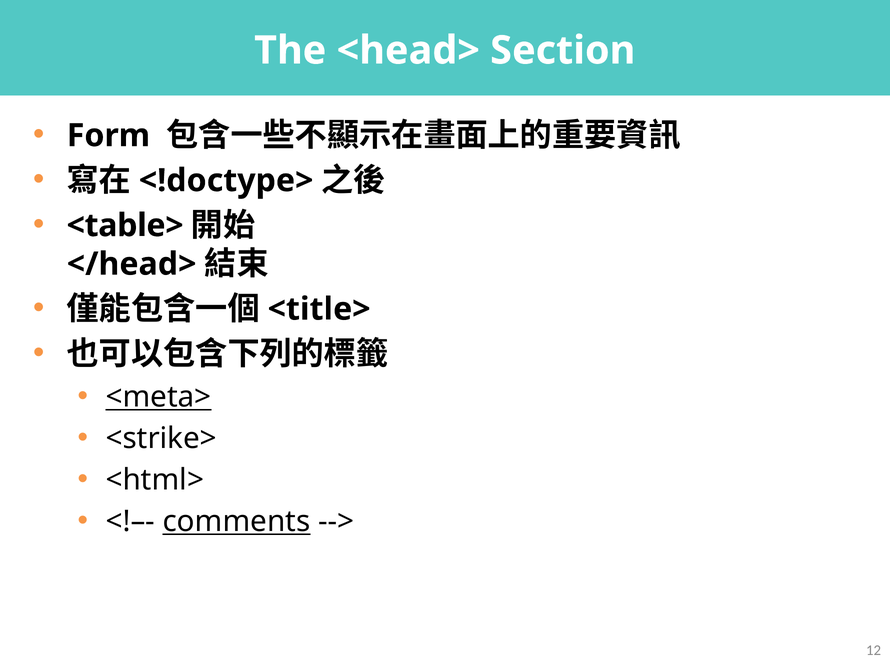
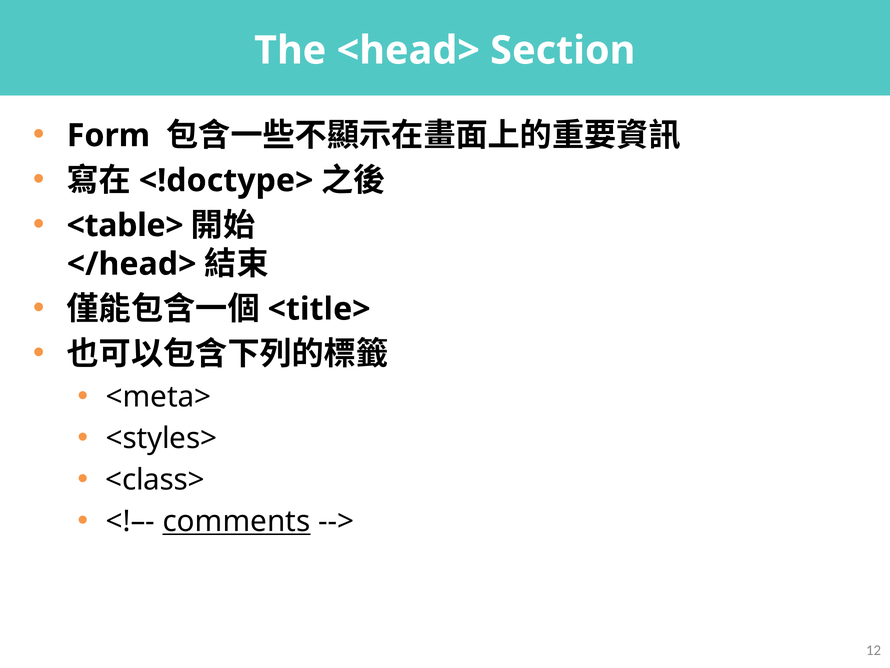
<meta> underline: present -> none (159, 397)
<strike>: <strike> -> <styles> (161, 438)
<html>: <html> -> <class> (155, 480)
